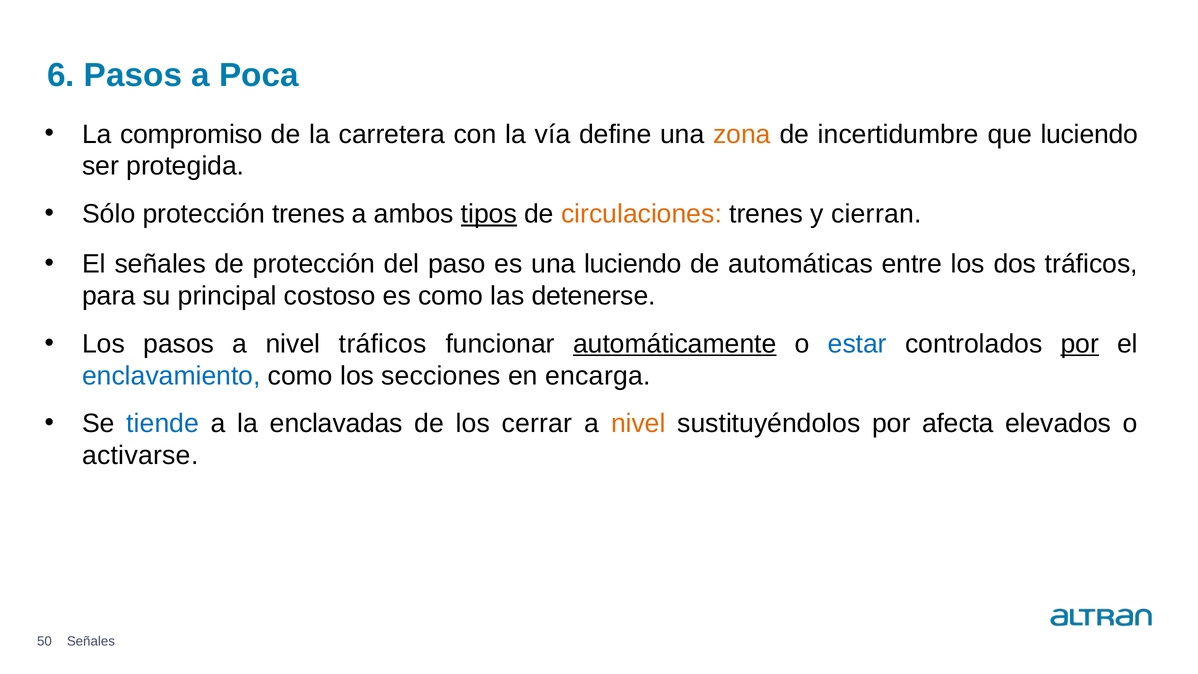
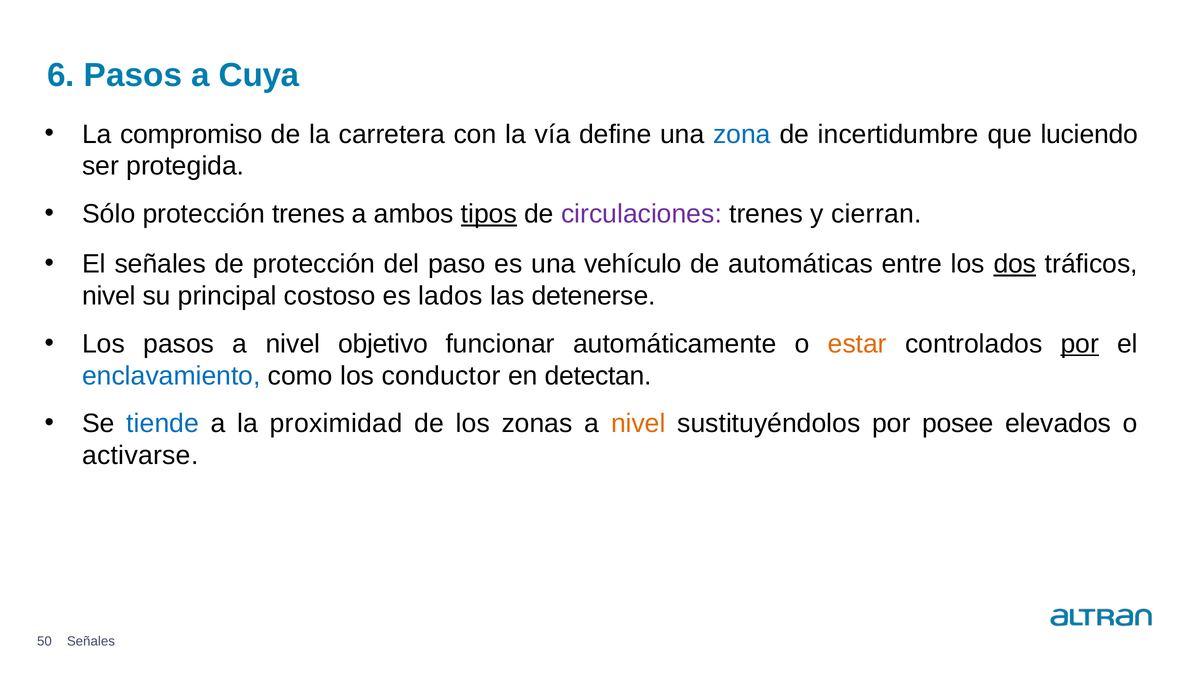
Poca: Poca -> Cuya (259, 75)
zona colour: orange -> blue (742, 134)
circulaciones colour: orange -> purple (641, 214)
una luciendo: luciendo -> vehículo (633, 264)
dos underline: none -> present (1015, 264)
para: para -> nivel (109, 296)
es como: como -> lados (450, 296)
nivel tráficos: tráficos -> objetivo (383, 344)
automáticamente underline: present -> none (675, 344)
estar colour: blue -> orange (857, 344)
secciones: secciones -> conductor (441, 376)
encarga: encarga -> detectan (598, 376)
enclavadas: enclavadas -> proximidad (336, 424)
cerrar: cerrar -> zonas (537, 424)
afecta: afecta -> posee (958, 424)
